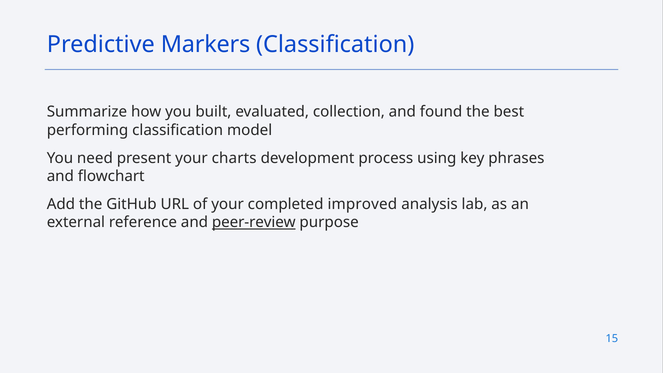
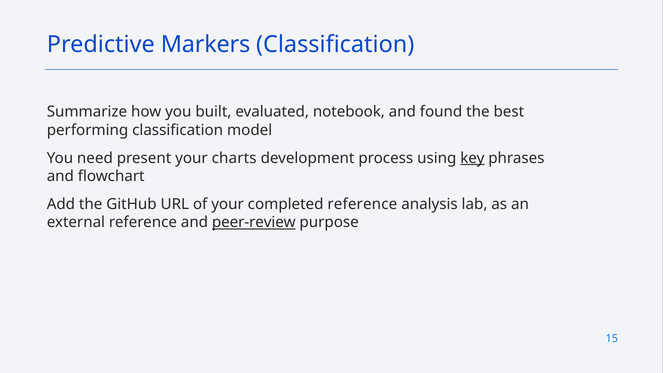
collection: collection -> notebook (349, 112)
key underline: none -> present (472, 158)
completed improved: improved -> reference (362, 204)
